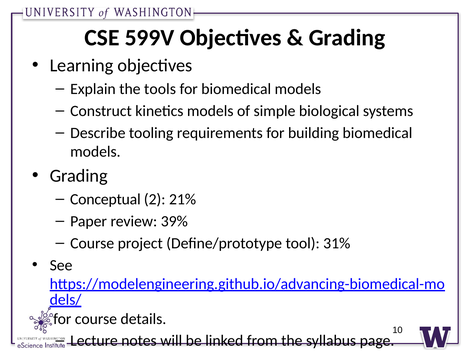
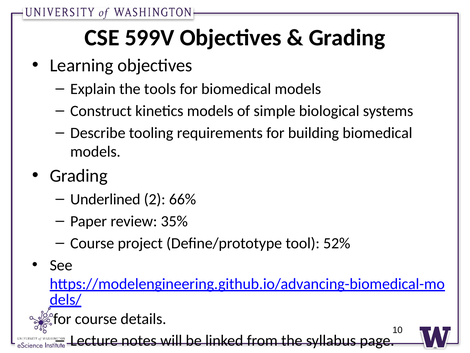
Conceptual: Conceptual -> Underlined (105, 199)
21%: 21% -> 66% (183, 199)
39%: 39% -> 35% (174, 221)
31%: 31% -> 52% (337, 243)
